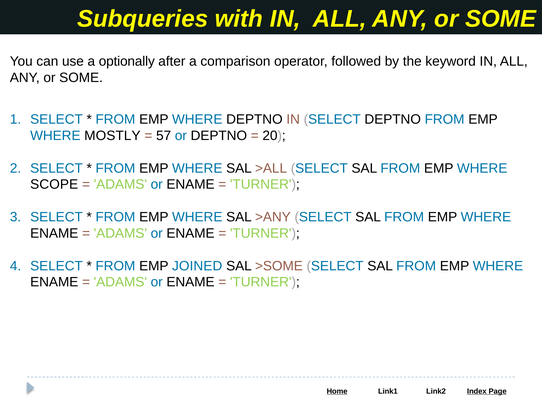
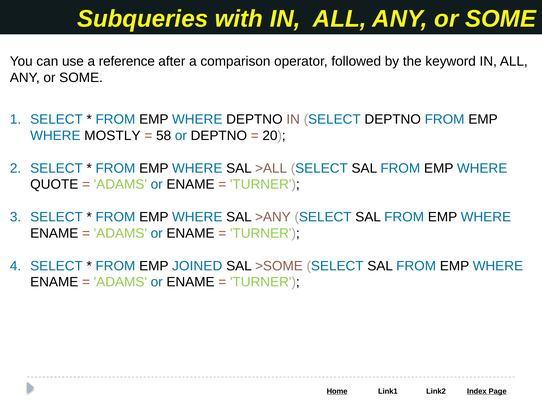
optionally: optionally -> reference (127, 61)
57: 57 -> 58 (164, 135)
SCOPE: SCOPE -> QUOTE (54, 184)
